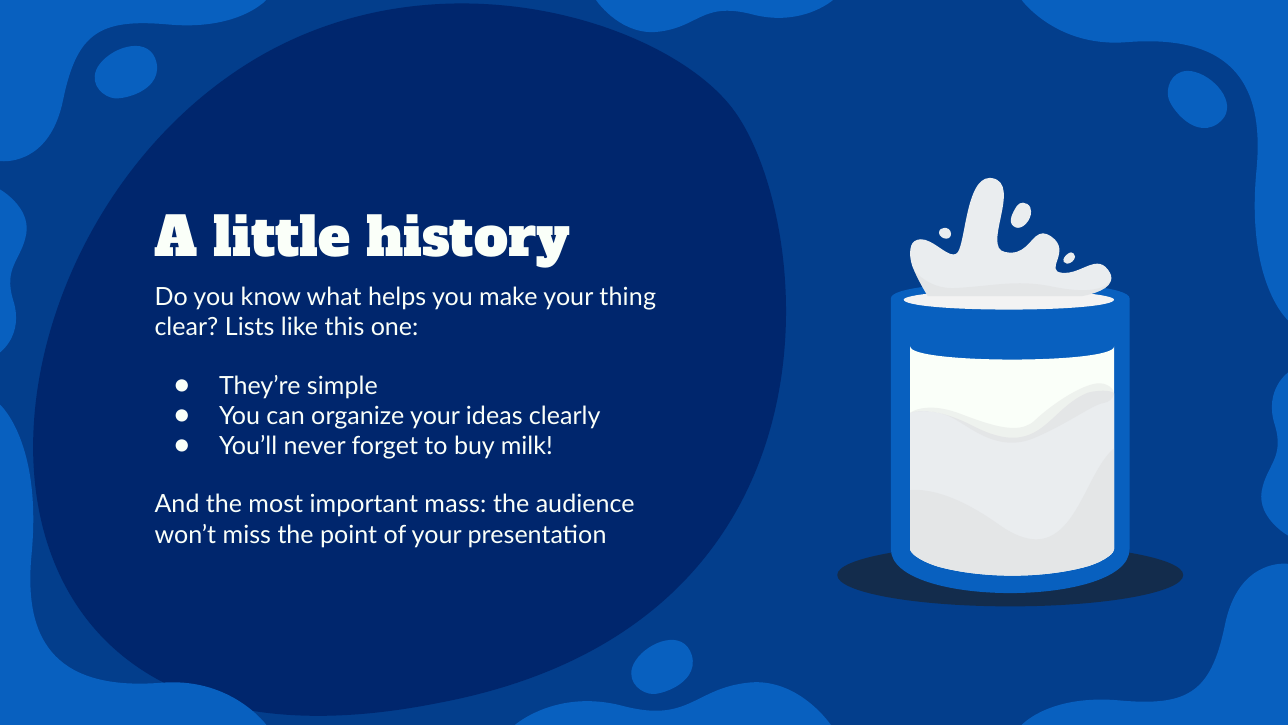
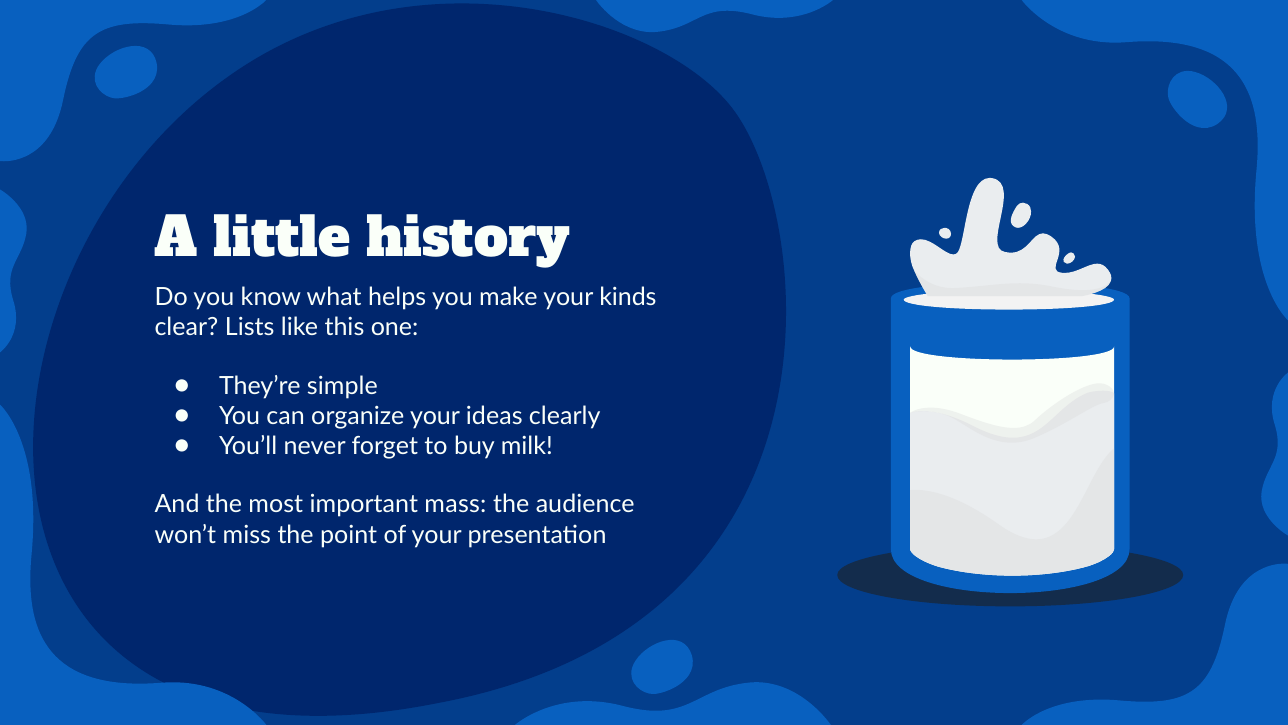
thing: thing -> kinds (628, 297)
